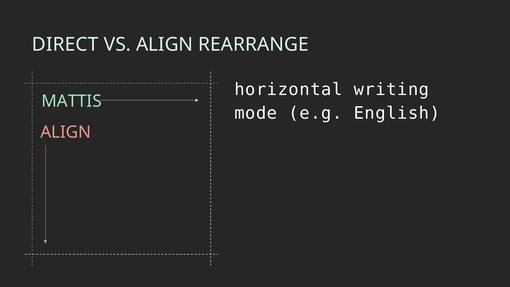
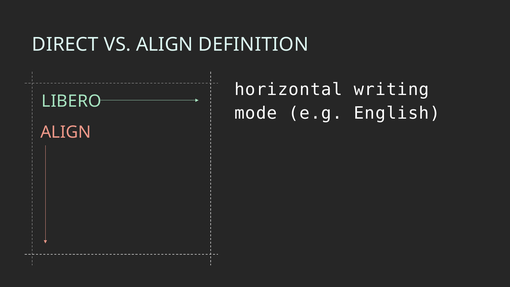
REARRANGE: REARRANGE -> DEFINITION (253, 44)
MATTIS: MATTIS -> LIBERO (72, 101)
